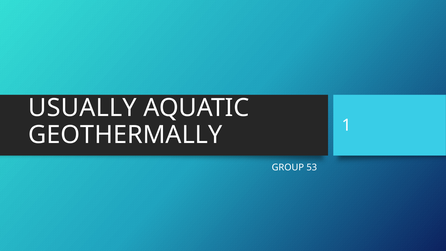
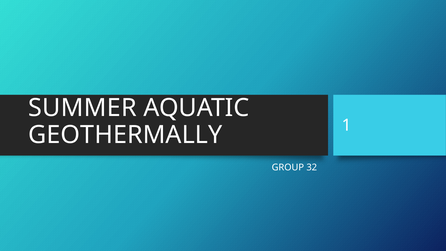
USUALLY: USUALLY -> SUMMER (82, 108)
53: 53 -> 32 (312, 167)
